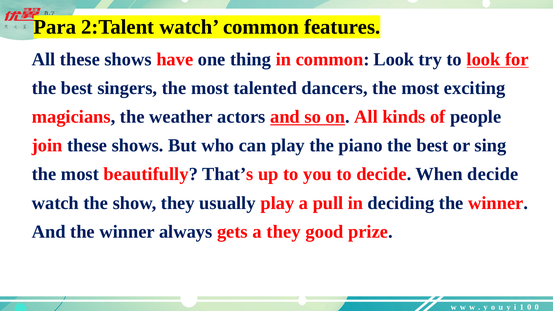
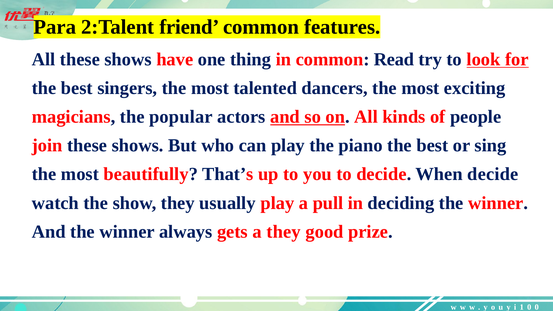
2:Talent watch: watch -> friend (189, 27)
common Look: Look -> Read (394, 59)
weather: weather -> popular (181, 117)
